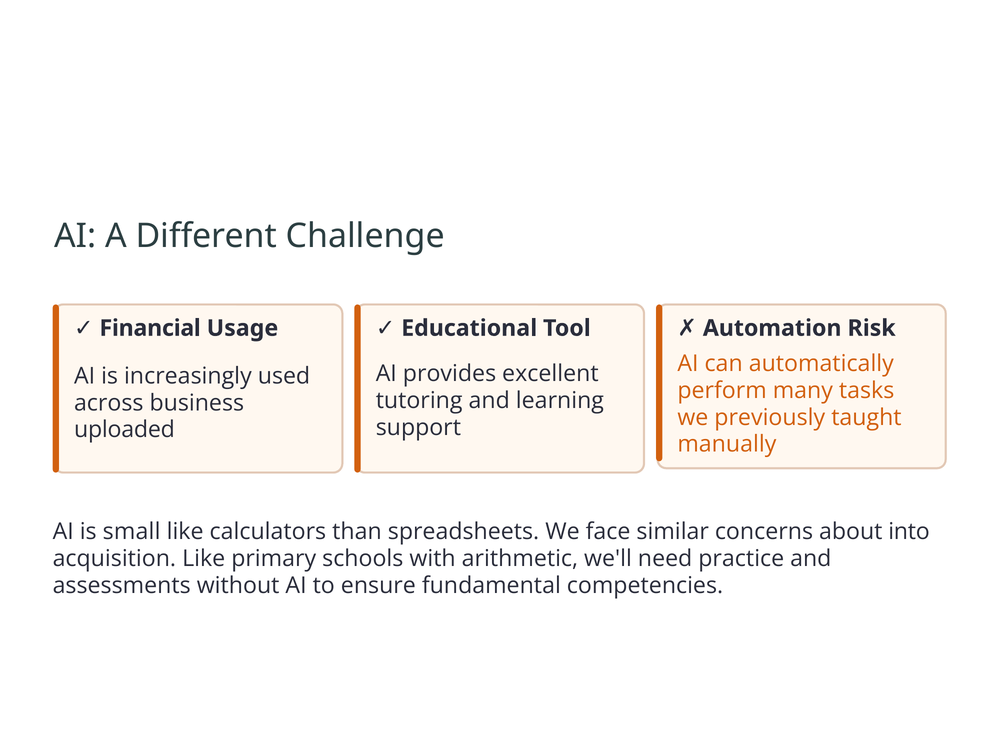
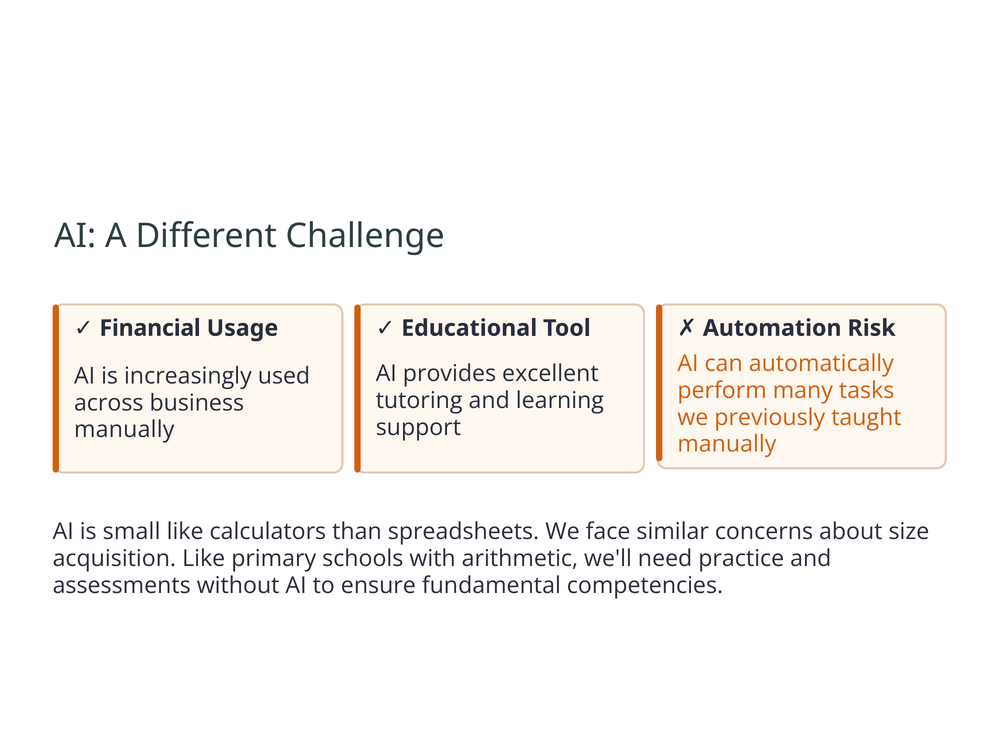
uploaded: uploaded -> manually (124, 430)
into: into -> size (909, 532)
